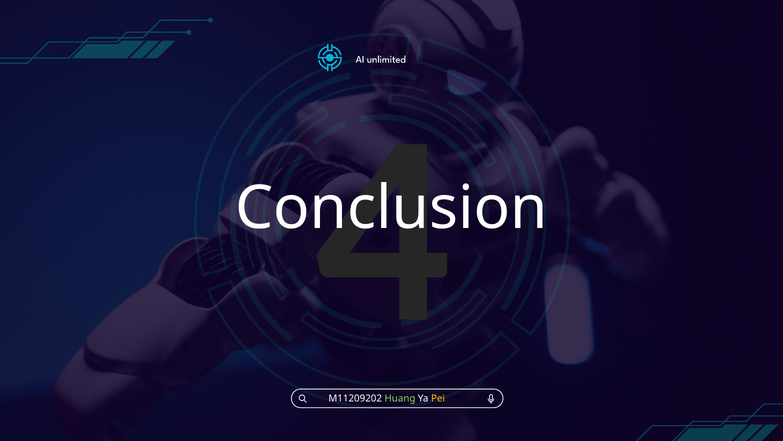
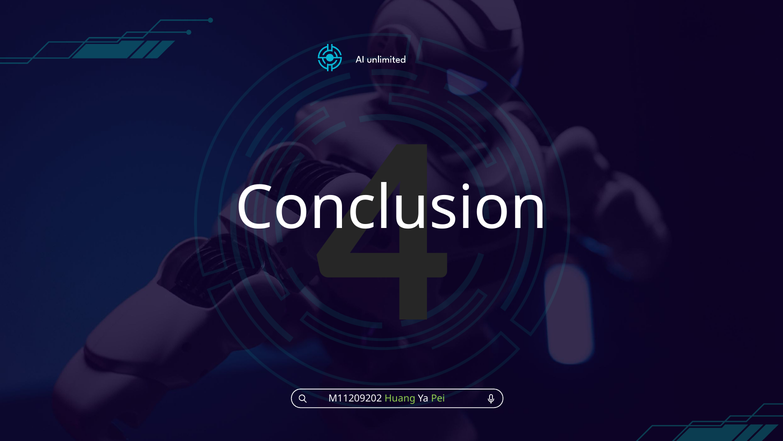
Pei colour: yellow -> light green (438, 398)
